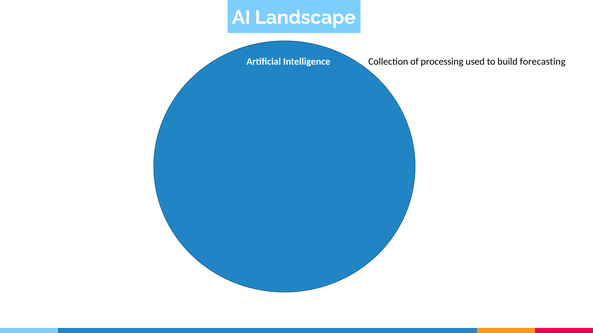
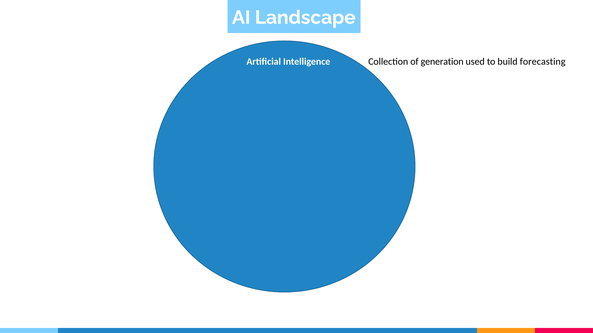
processing: processing -> generation (442, 62)
